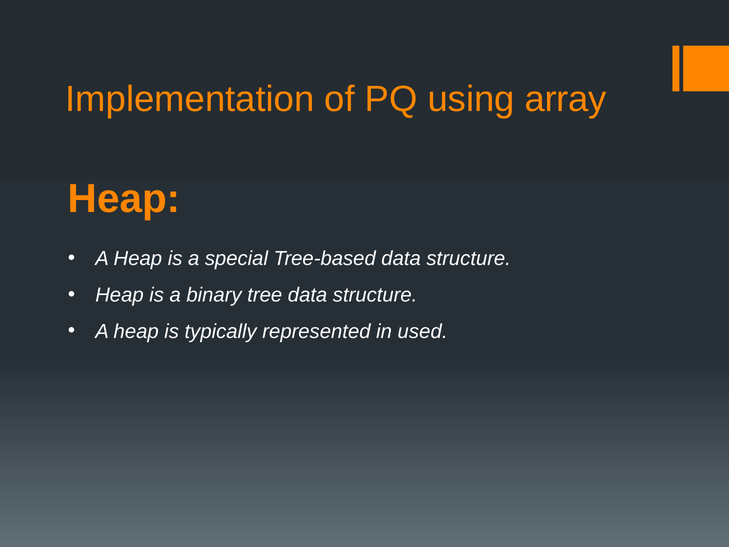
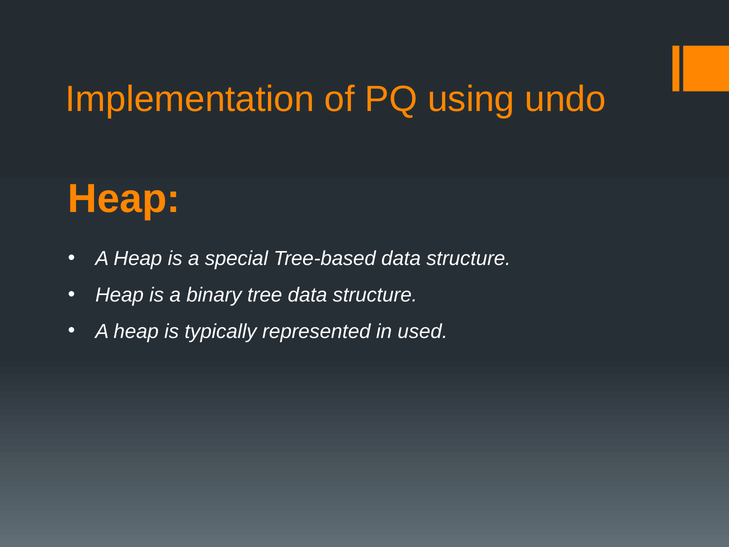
array: array -> undo (565, 99)
